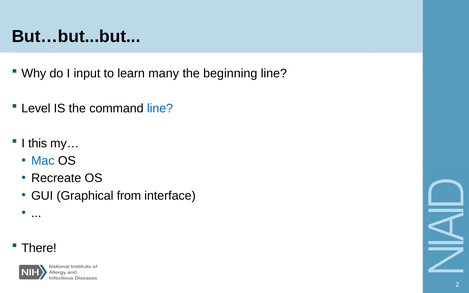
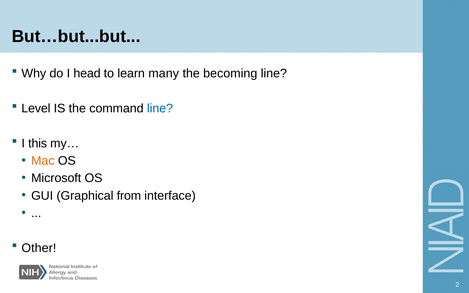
input: input -> head (87, 74)
beginning: beginning -> becoming (230, 74)
Mac colour: blue -> orange (43, 161)
Recreate: Recreate -> Microsoft (56, 178)
There: There -> Other (39, 248)
